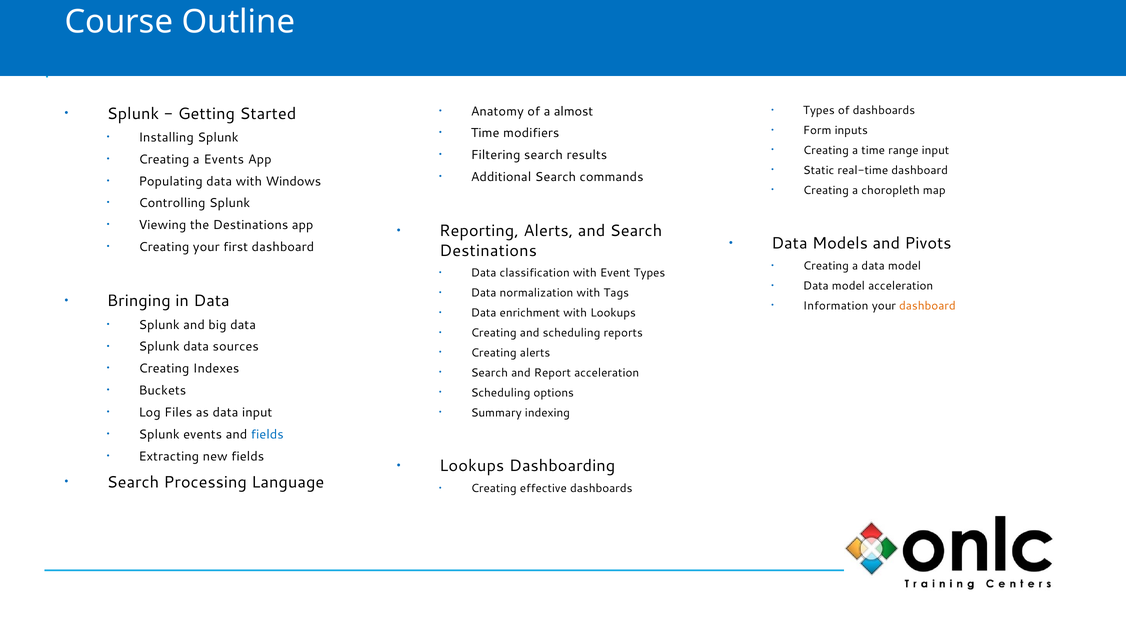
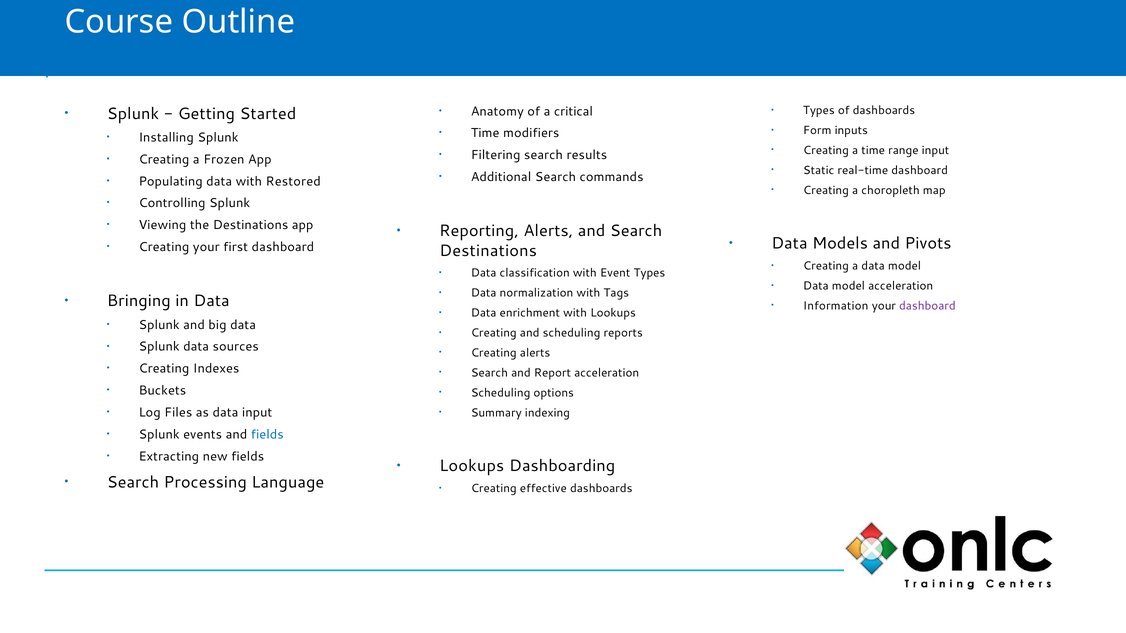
almost: almost -> critical (573, 111)
a Events: Events -> Frozen (224, 159)
Windows: Windows -> Restored (293, 181)
dashboard colour: orange -> purple (927, 306)
